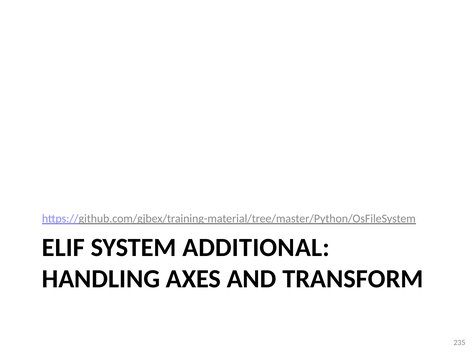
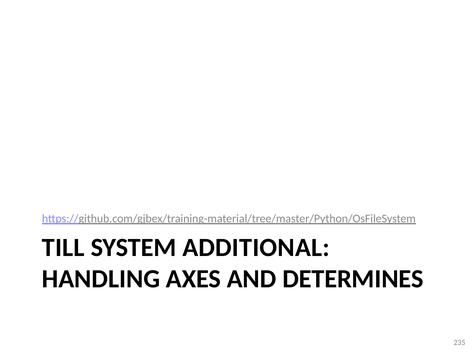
ELIF: ELIF -> TILL (63, 247)
TRANSFORM: TRANSFORM -> DETERMINES (353, 279)
